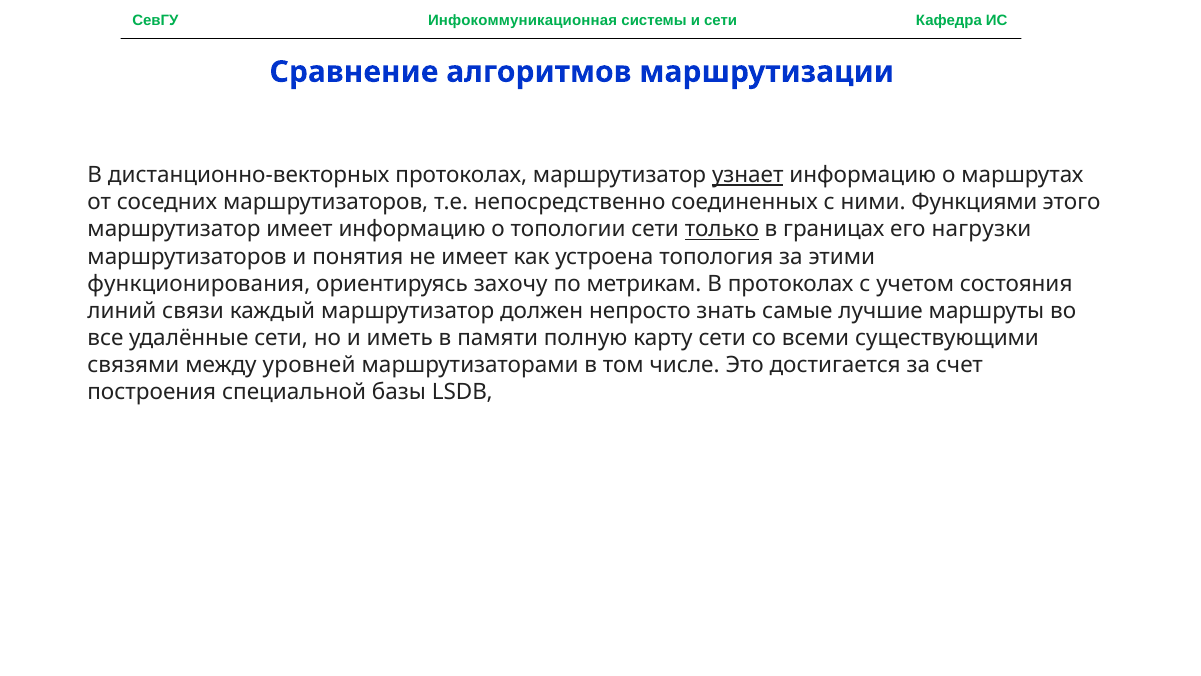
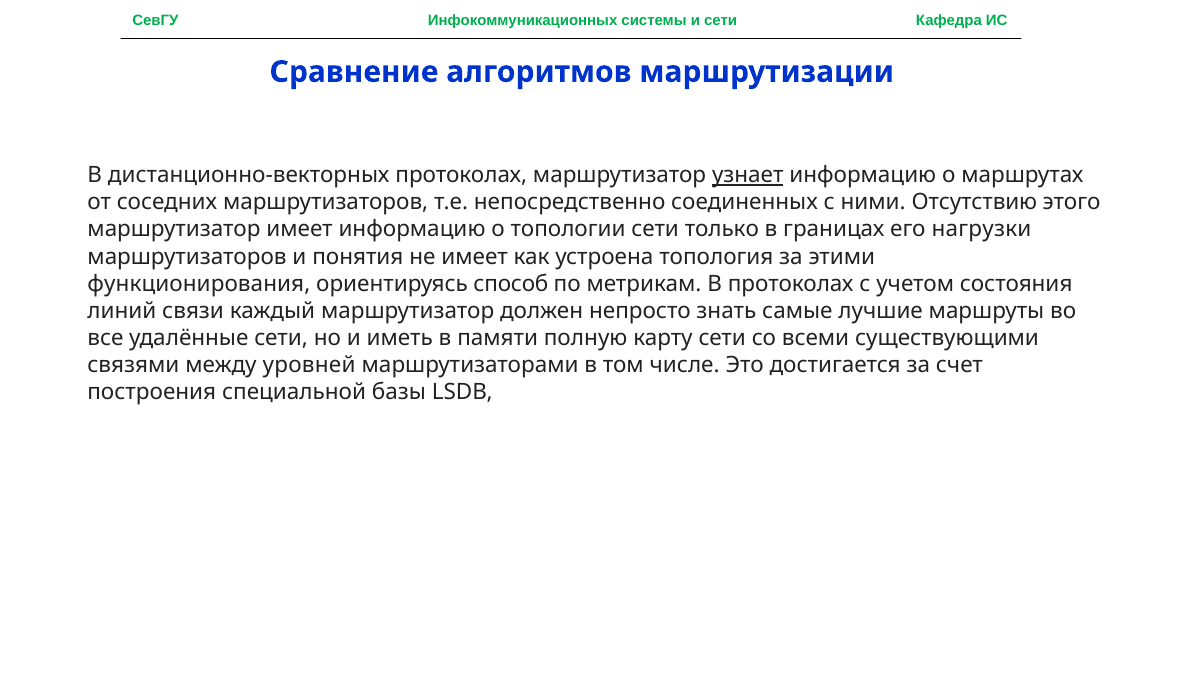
Инфокоммуникационная: Инфокоммуникационная -> Инфокоммуникационных (523, 20)
Функциями: Функциями -> Отсутствию (974, 202)
только underline: present -> none (722, 229)
захочу: захочу -> способ (511, 283)
